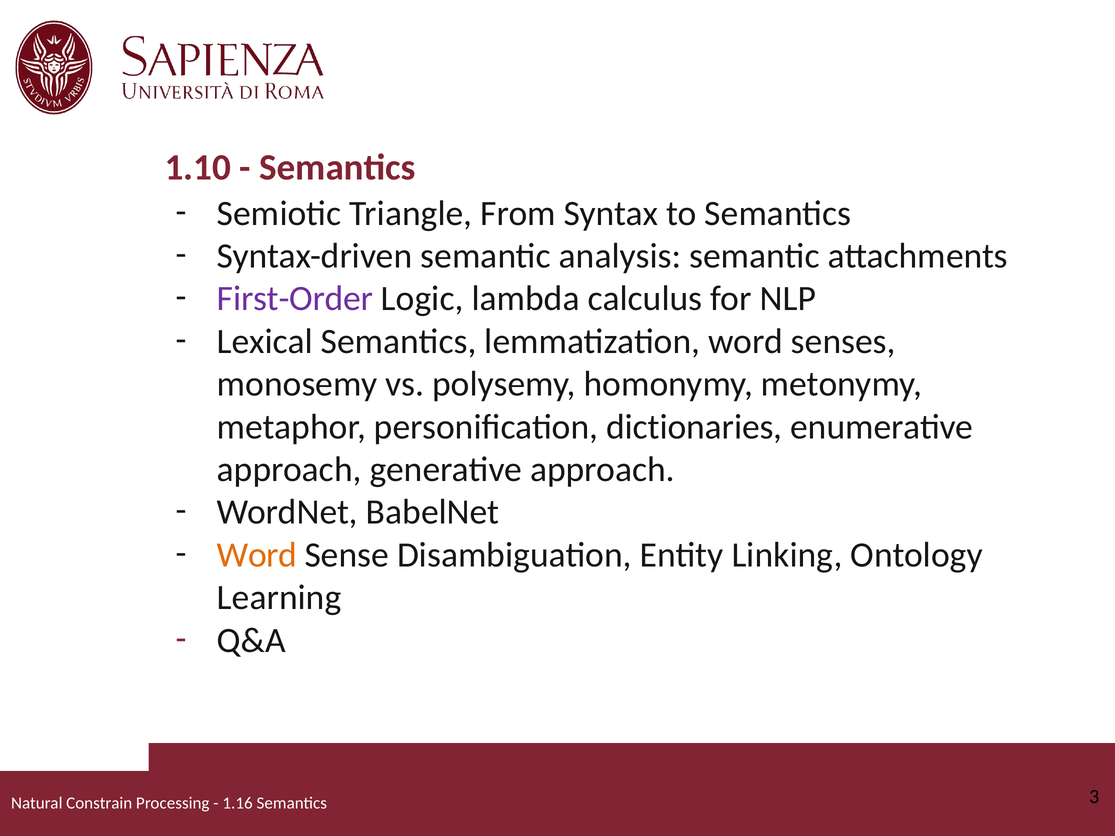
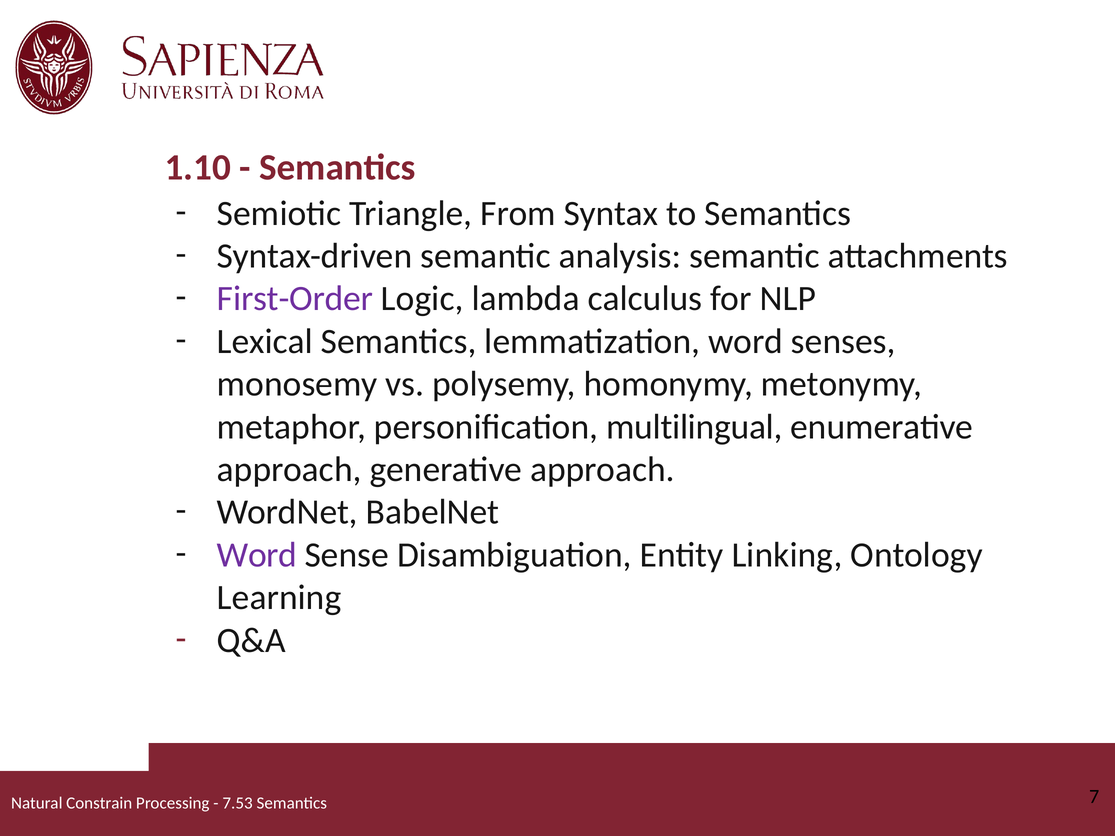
dictionaries: dictionaries -> multilingual (694, 427)
Word colour: orange -> purple (257, 555)
1.16: 1.16 -> 7.53 (238, 803)
3: 3 -> 7 (1094, 797)
